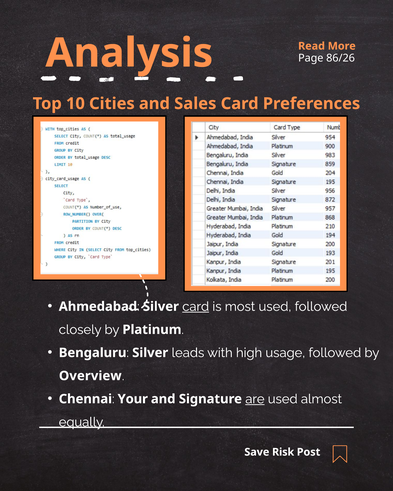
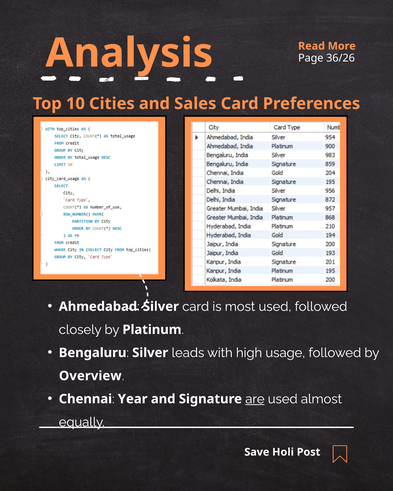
86/26: 86/26 -> 36/26 (341, 58)
card underline: present -> none (196, 307)
Your: Your -> Year (133, 399)
Risk: Risk -> Holi (283, 452)
